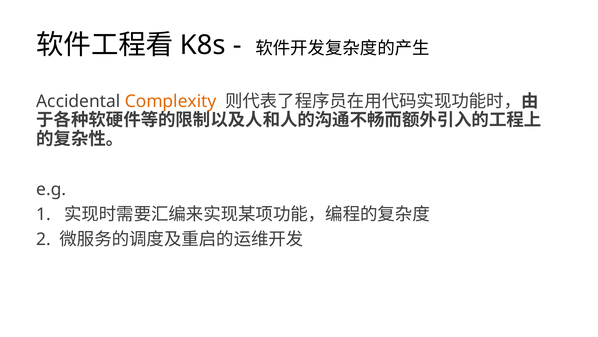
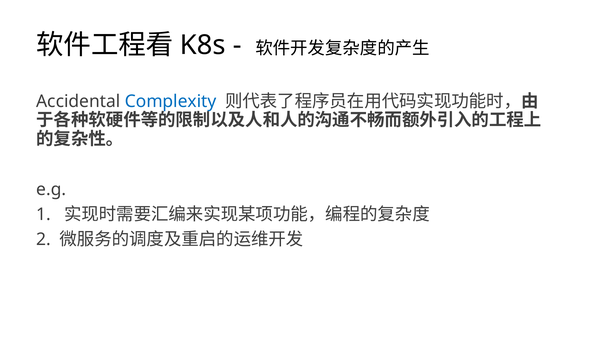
Complexity colour: orange -> blue (171, 101)
